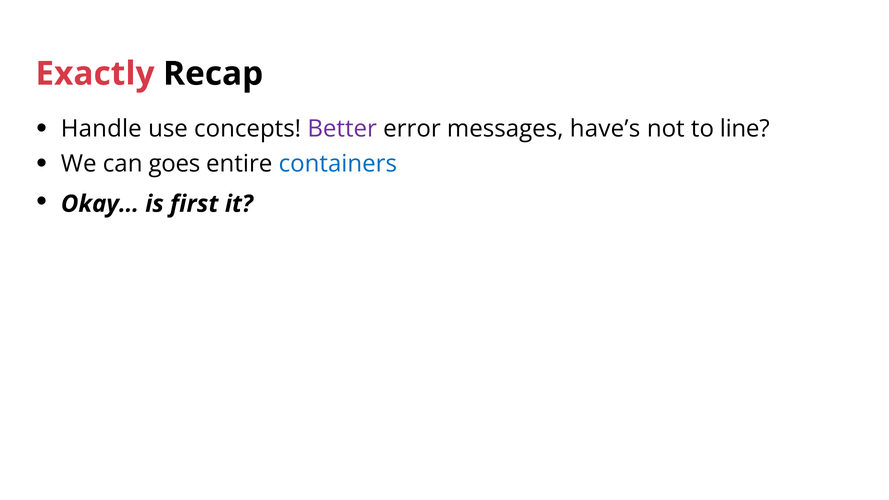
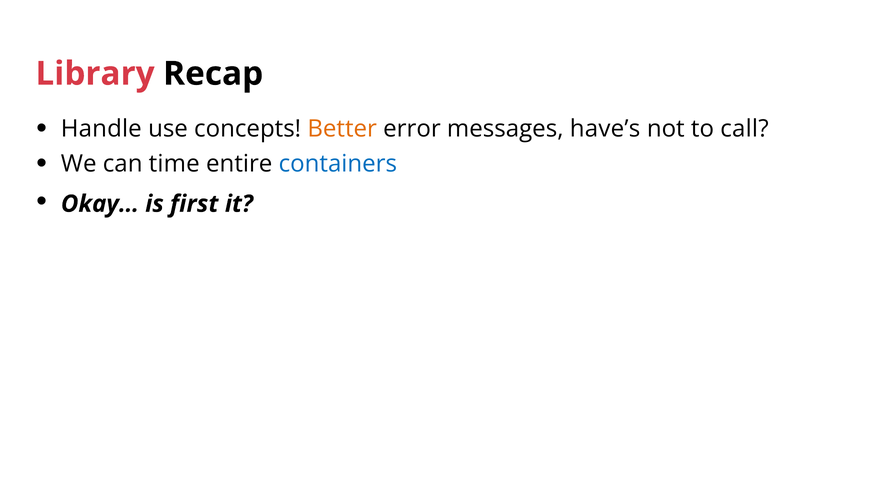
Exactly: Exactly -> Library (95, 74)
Better colour: purple -> orange (342, 129)
line: line -> call (744, 129)
goes: goes -> time (174, 164)
